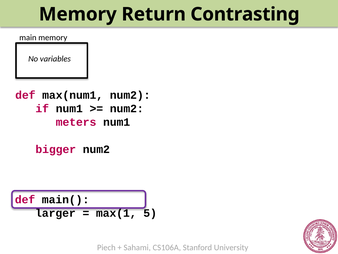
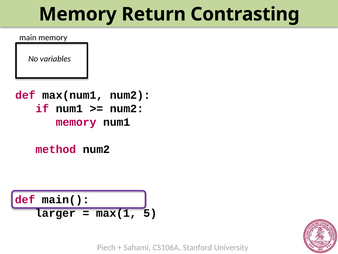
meters: meters -> memory (76, 122)
bigger: bigger -> method (56, 149)
